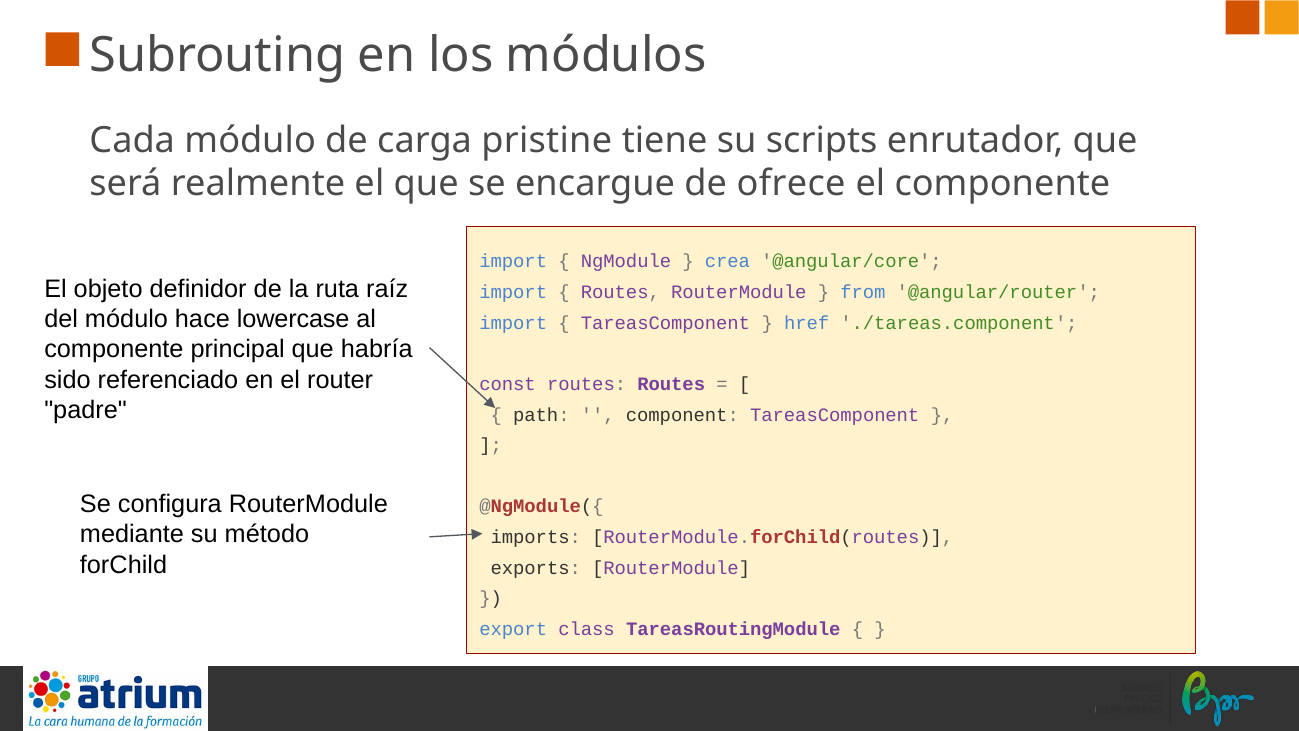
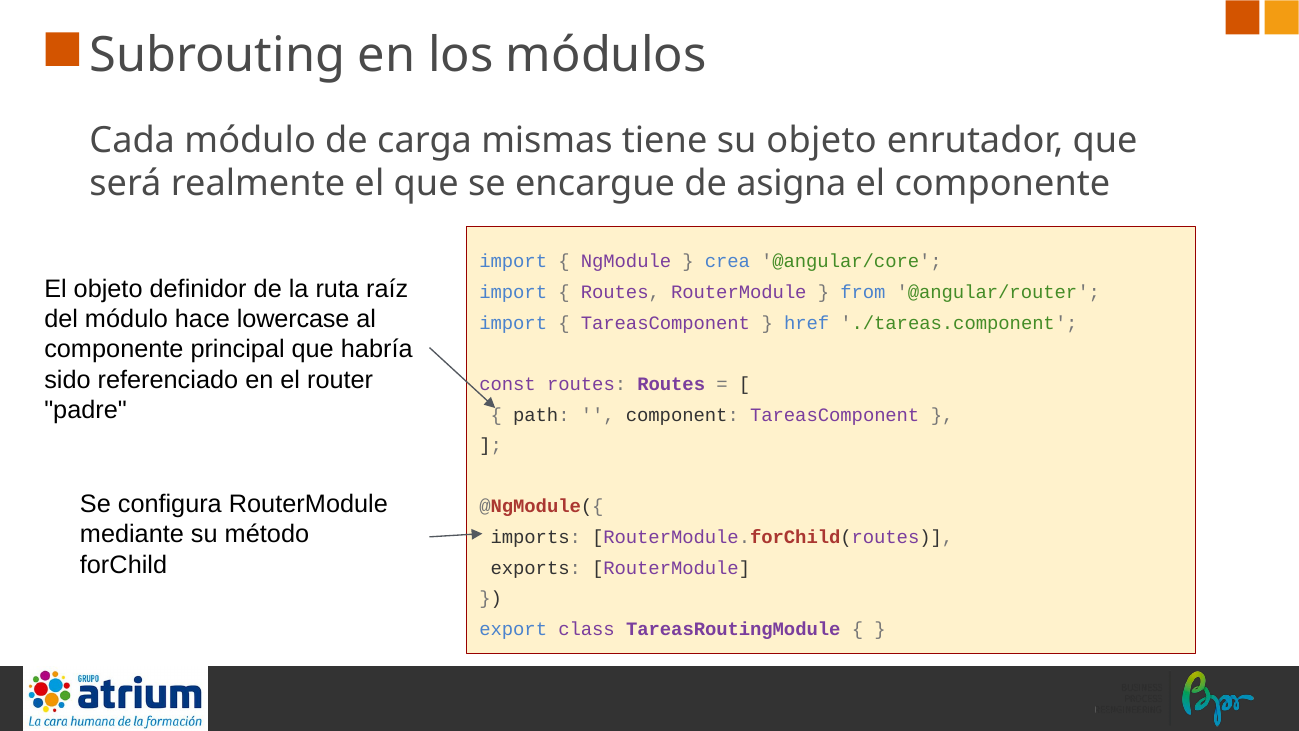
pristine: pristine -> mismas (547, 140)
su scripts: scripts -> objeto (822, 140)
ofrece: ofrece -> asigna (791, 184)
